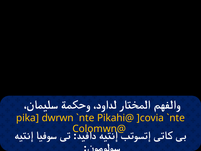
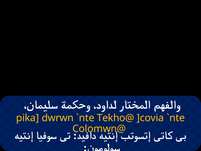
Pikahi@: Pikahi@ -> Tekho@ (116, 118)
